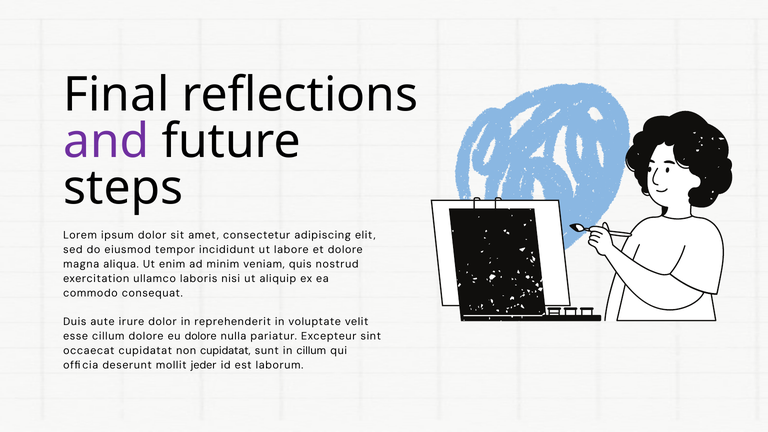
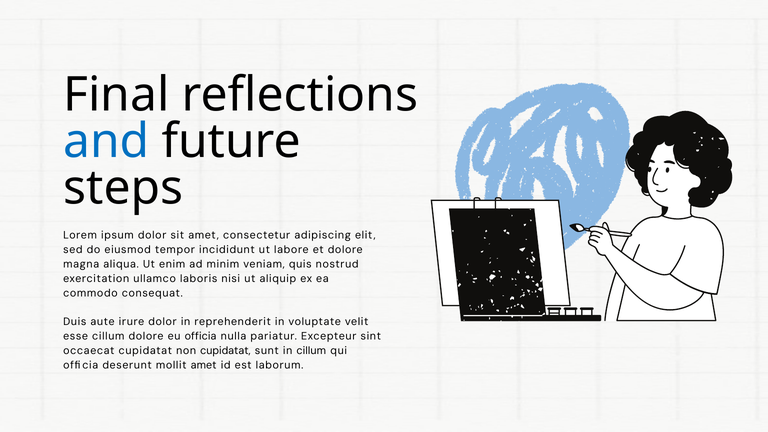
and colour: purple -> blue (106, 141)
eu dolore: dolore -> officia (201, 336)
mollit jeder: jeder -> amet (204, 365)
